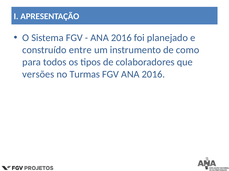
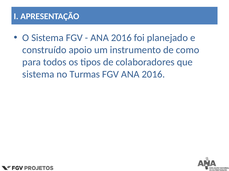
entre: entre -> apoio (80, 50)
versões: versões -> sistema (38, 75)
